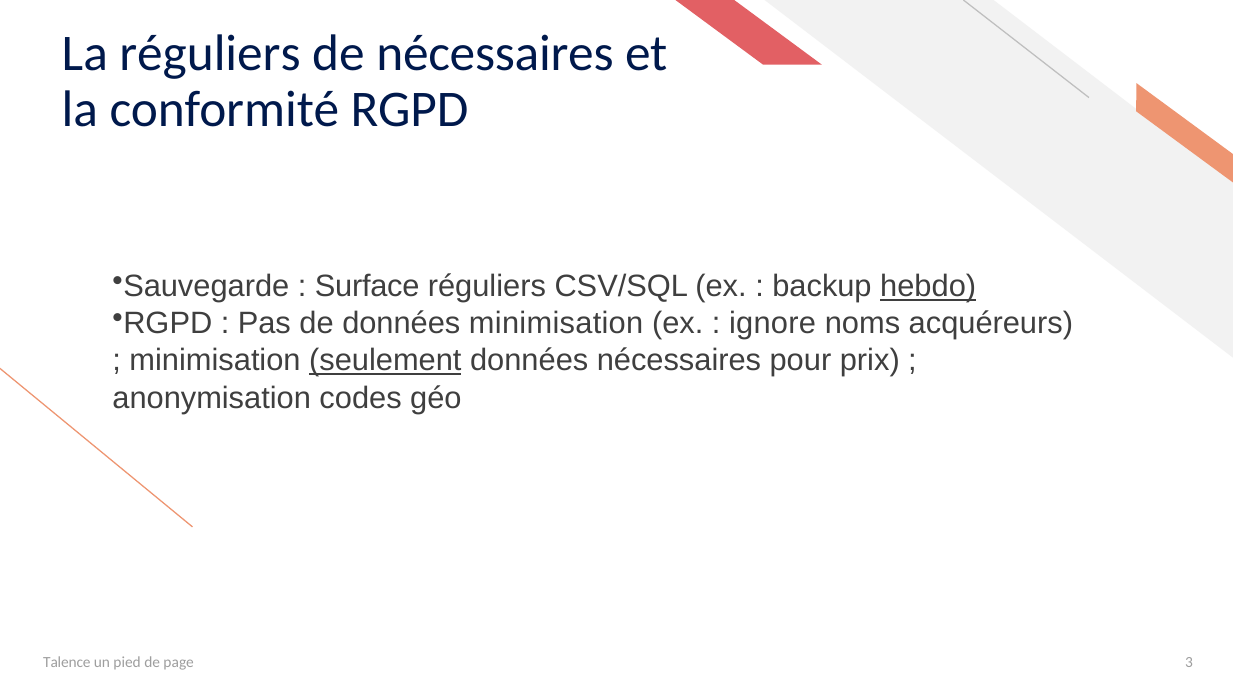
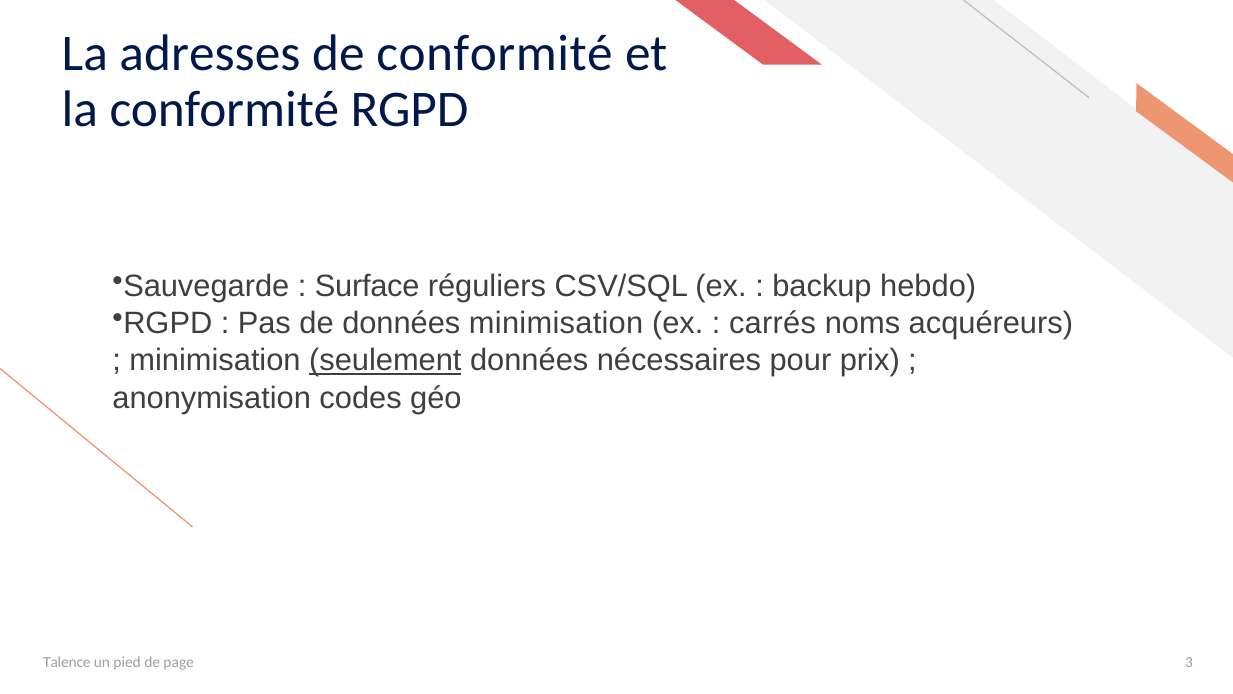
La réguliers: réguliers -> adresses (210, 54)
de nécessaires: nécessaires -> conformité (495, 54)
hebdo underline: present -> none (928, 287)
ignore: ignore -> carrés (773, 324)
